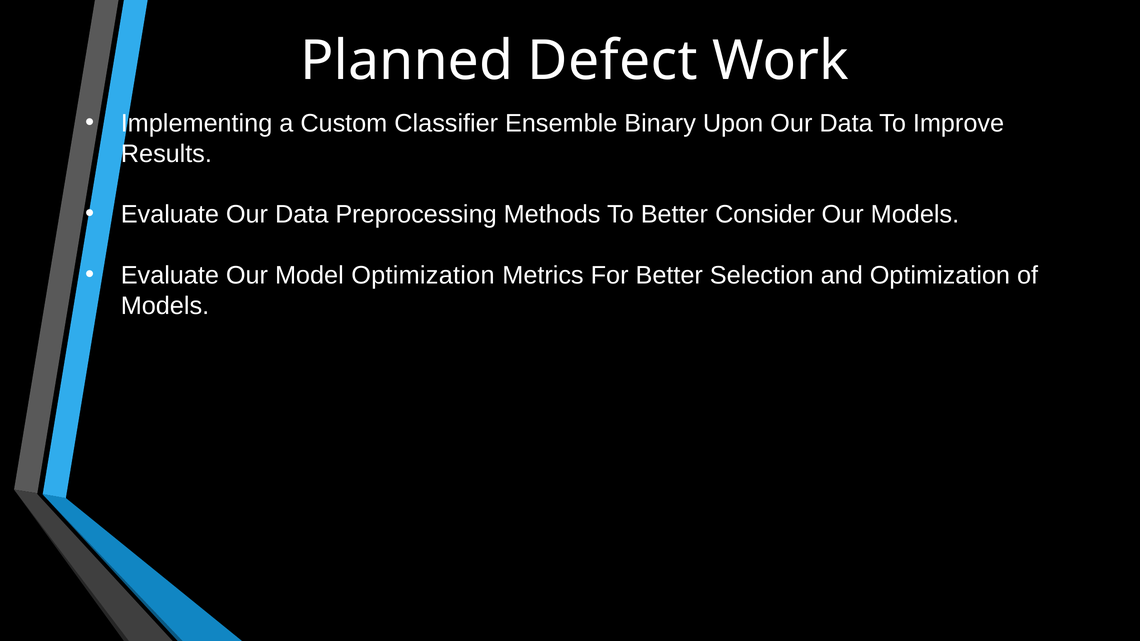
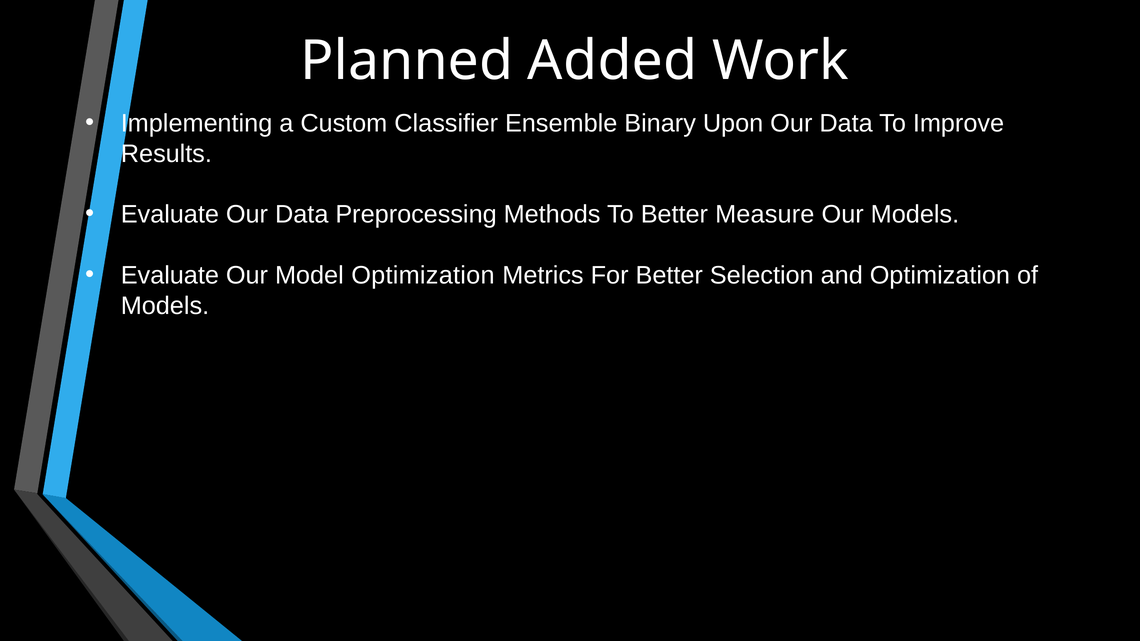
Defect: Defect -> Added (613, 61)
Consider: Consider -> Measure (765, 215)
